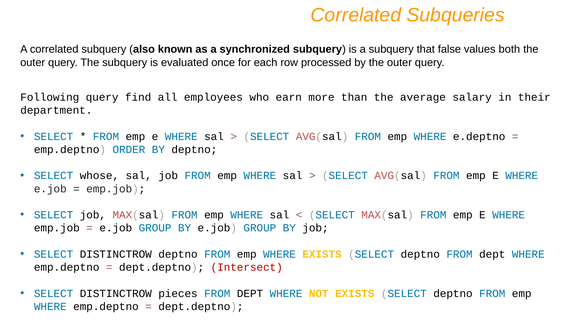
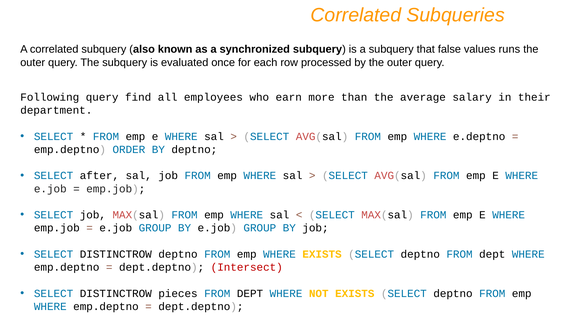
both: both -> runs (509, 49)
whose: whose -> after (99, 176)
